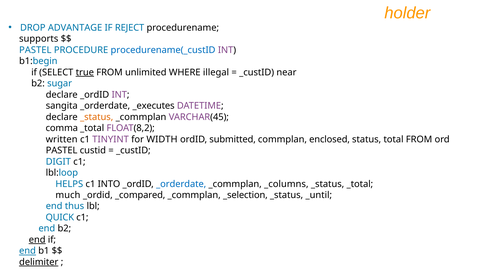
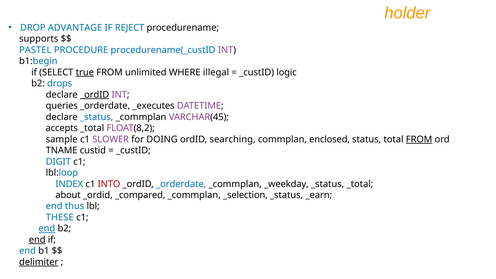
near: near -> logic (287, 72)
sugar: sugar -> drops (60, 84)
_ordID underline: none -> present (95, 95)
sangita: sangita -> queries (62, 106)
_status colour: orange -> blue (97, 117)
comma: comma -> accepts (62, 128)
written: written -> sample (62, 139)
TINYINT: TINYINT -> SLOWER (111, 139)
WIDTH: WIDTH -> DOING (162, 139)
submitted: submitted -> searching (233, 139)
FROM underline: none -> present (419, 139)
PASTEL: PASTEL -> TNAME (62, 150)
HELPS: HELPS -> INDEX (69, 184)
INTO colour: black -> red (109, 184)
_columns: _columns -> _weekday (286, 184)
much: much -> about (68, 195)
_until: _until -> _earn (319, 195)
QUICK: QUICK -> THESE (60, 217)
end underline: none -> present (47, 229)
end underline: present -> none (28, 251)
